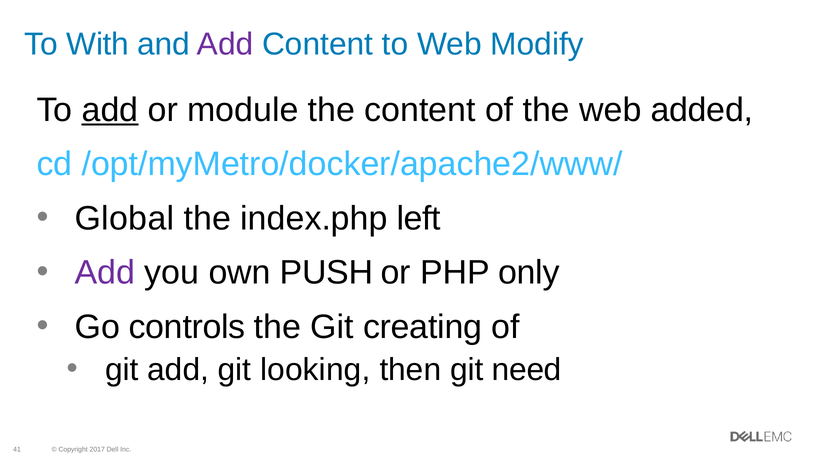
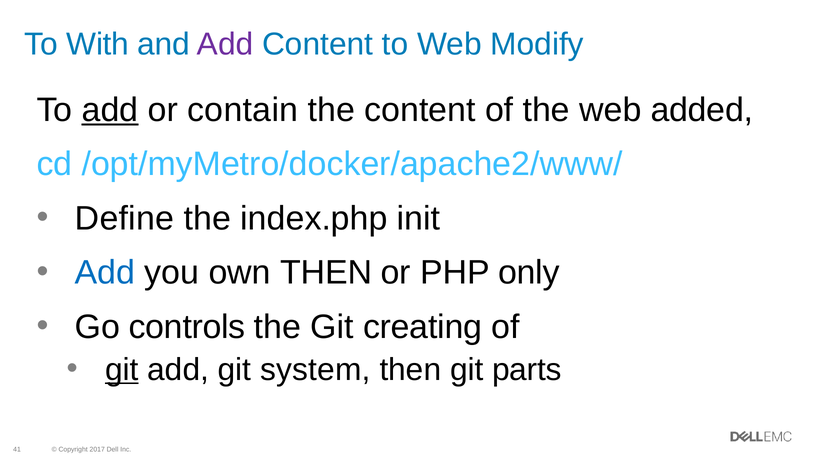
module: module -> contain (243, 110)
Global: Global -> Define (125, 219)
left: left -> init (419, 219)
Add colour: purple -> blue (105, 273)
own PUSH: PUSH -> THEN (326, 273)
git underline: none -> present (122, 370)
looking: looking -> system (315, 370)
need: need -> parts (527, 370)
